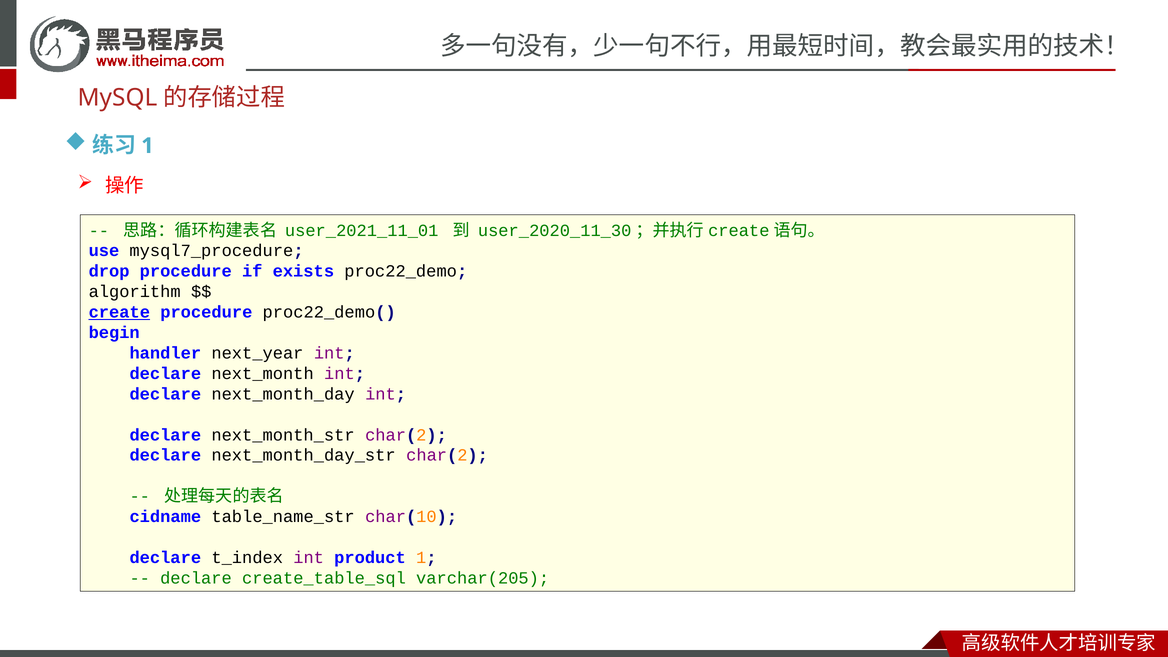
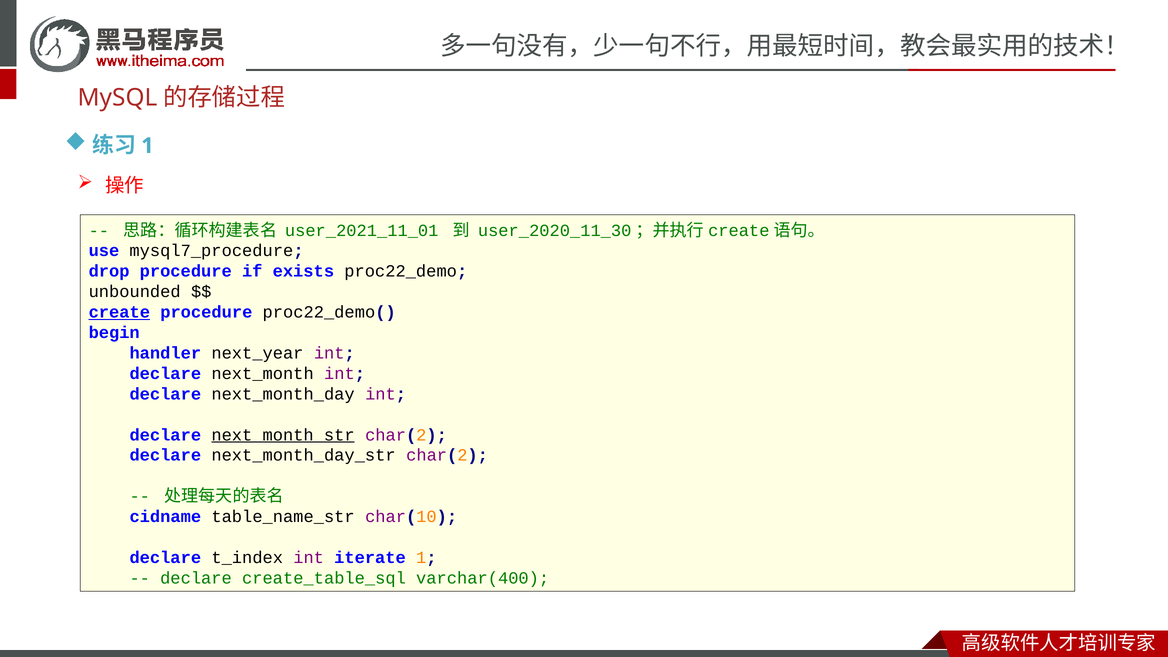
algorithm: algorithm -> unbounded (135, 292)
next_month_str underline: none -> present (283, 435)
product: product -> iterate (370, 558)
varchar(205: varchar(205 -> varchar(400 (483, 578)
